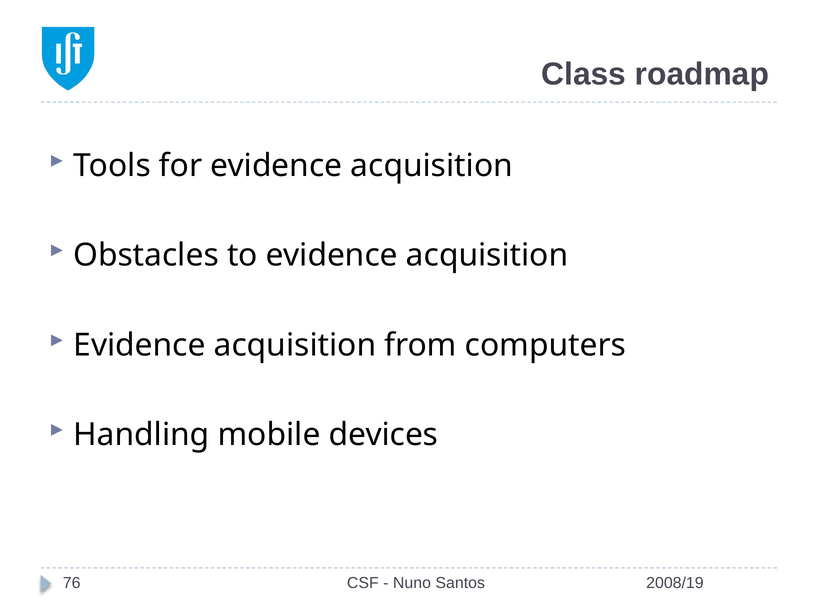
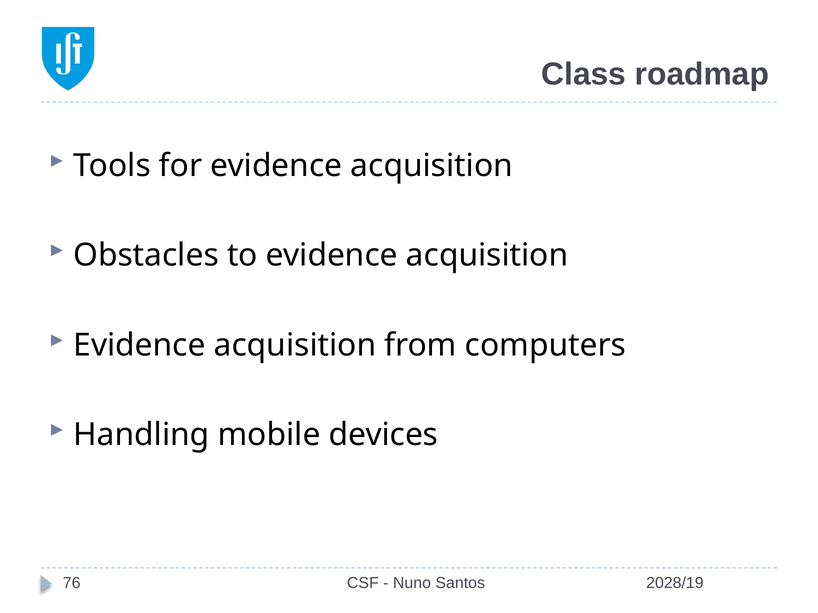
2008/19: 2008/19 -> 2028/19 (675, 583)
